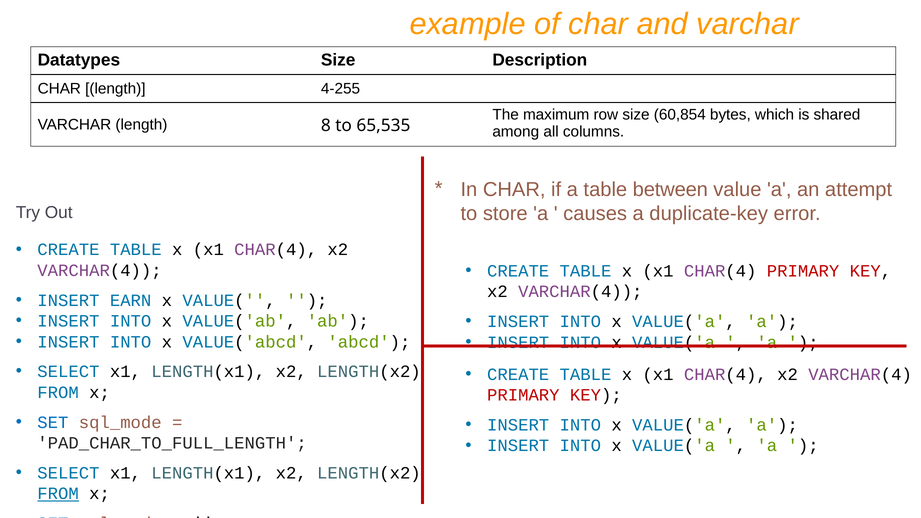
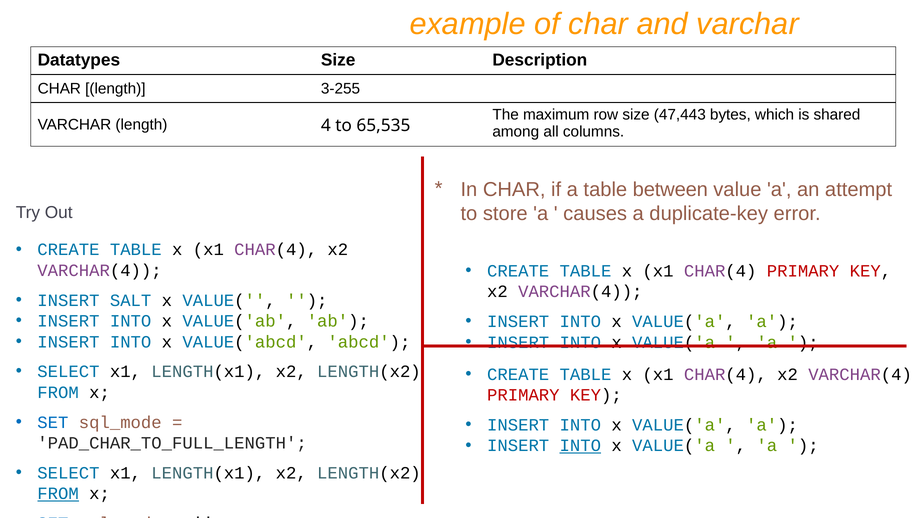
4-255: 4-255 -> 3-255 (341, 89)
60,854: 60,854 -> 47,443 (680, 115)
8: 8 -> 4 (326, 125)
EARN: EARN -> SALT (131, 300)
INTO underline: none -> present (580, 446)
